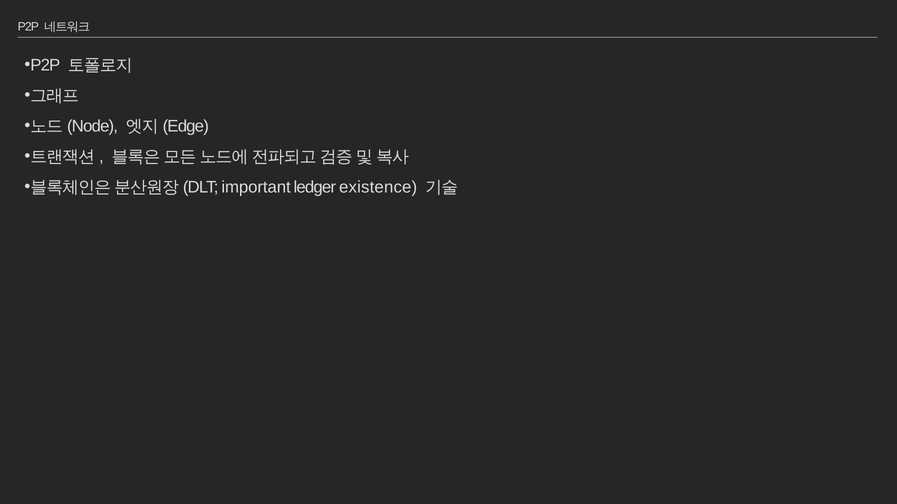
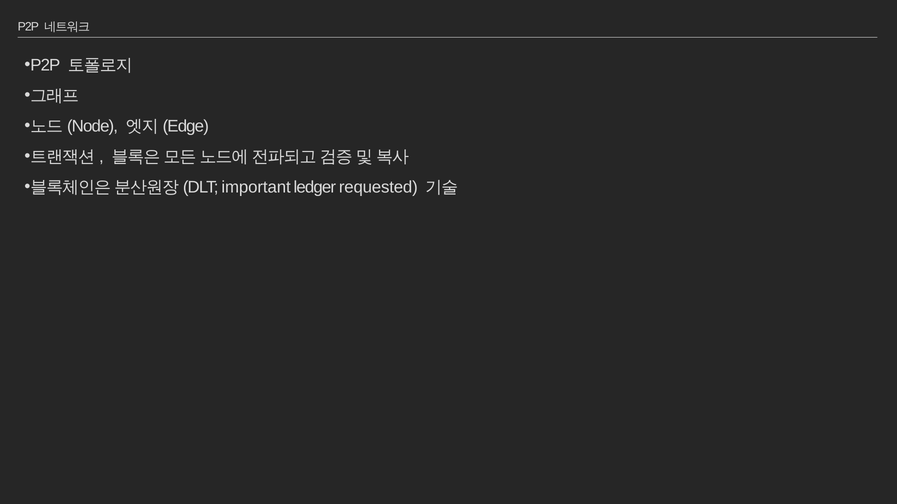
existence: existence -> requested (378, 187)
